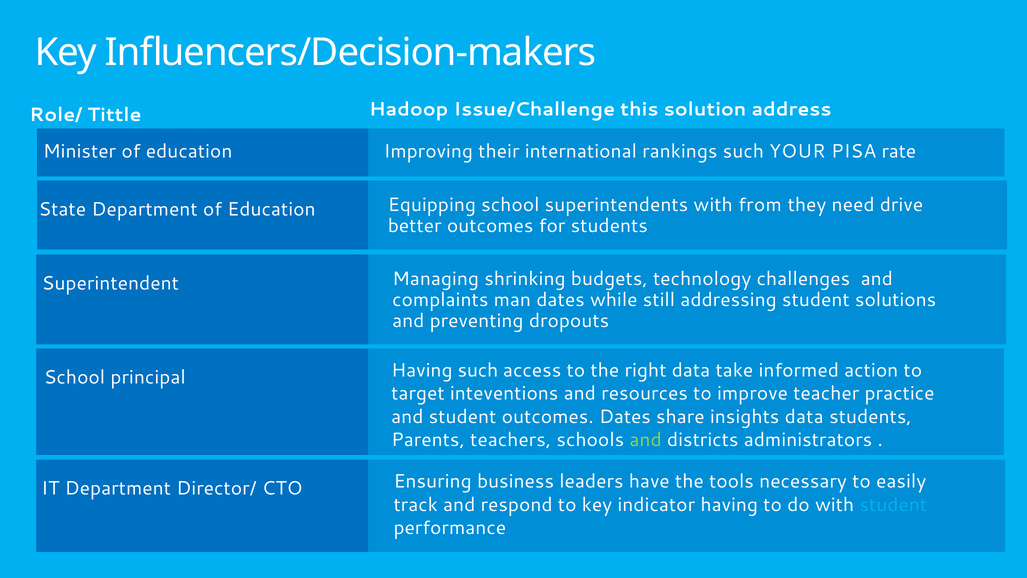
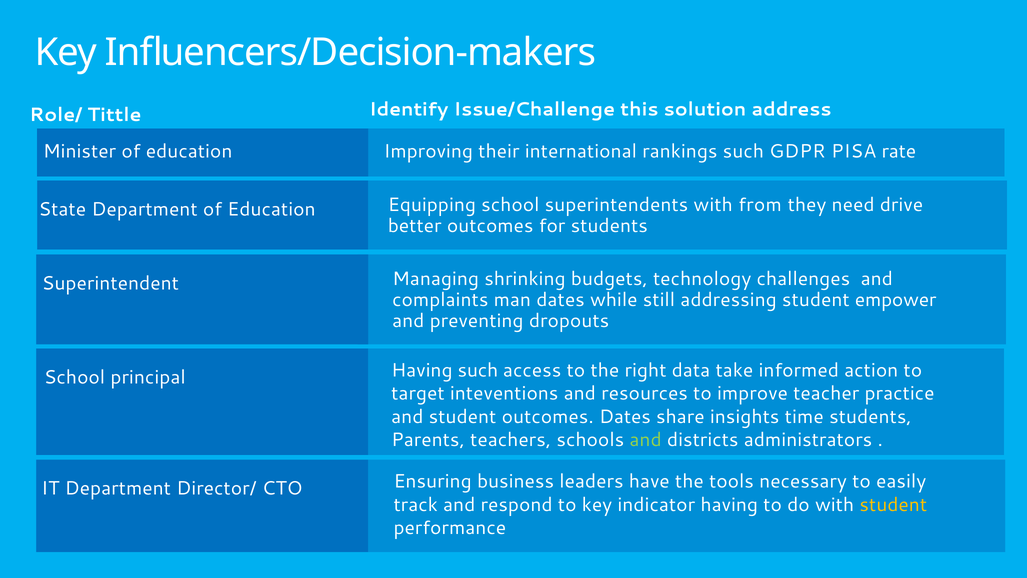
Hadoop: Hadoop -> Identify (409, 109)
YOUR: YOUR -> GDPR (797, 151)
solutions: solutions -> empower (896, 300)
insights data: data -> time (804, 417)
student colour: light blue -> yellow (893, 504)
